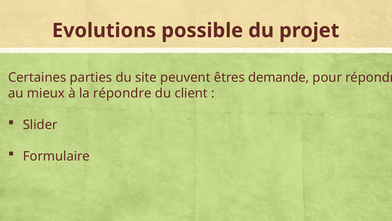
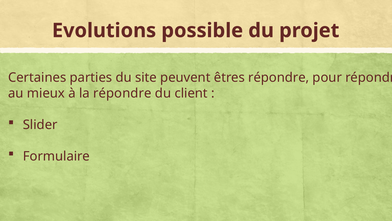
êtres demande: demande -> répondre (279, 77)
